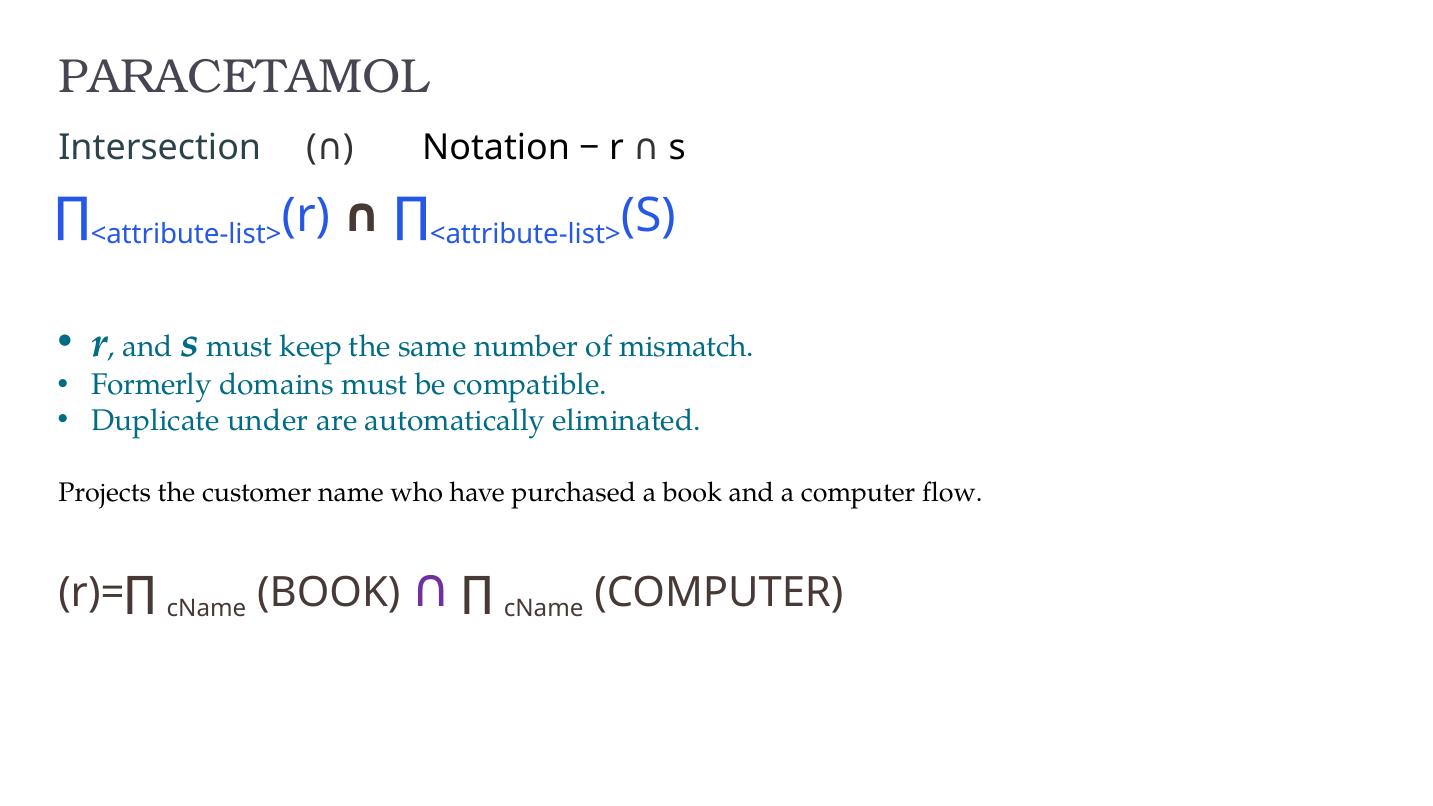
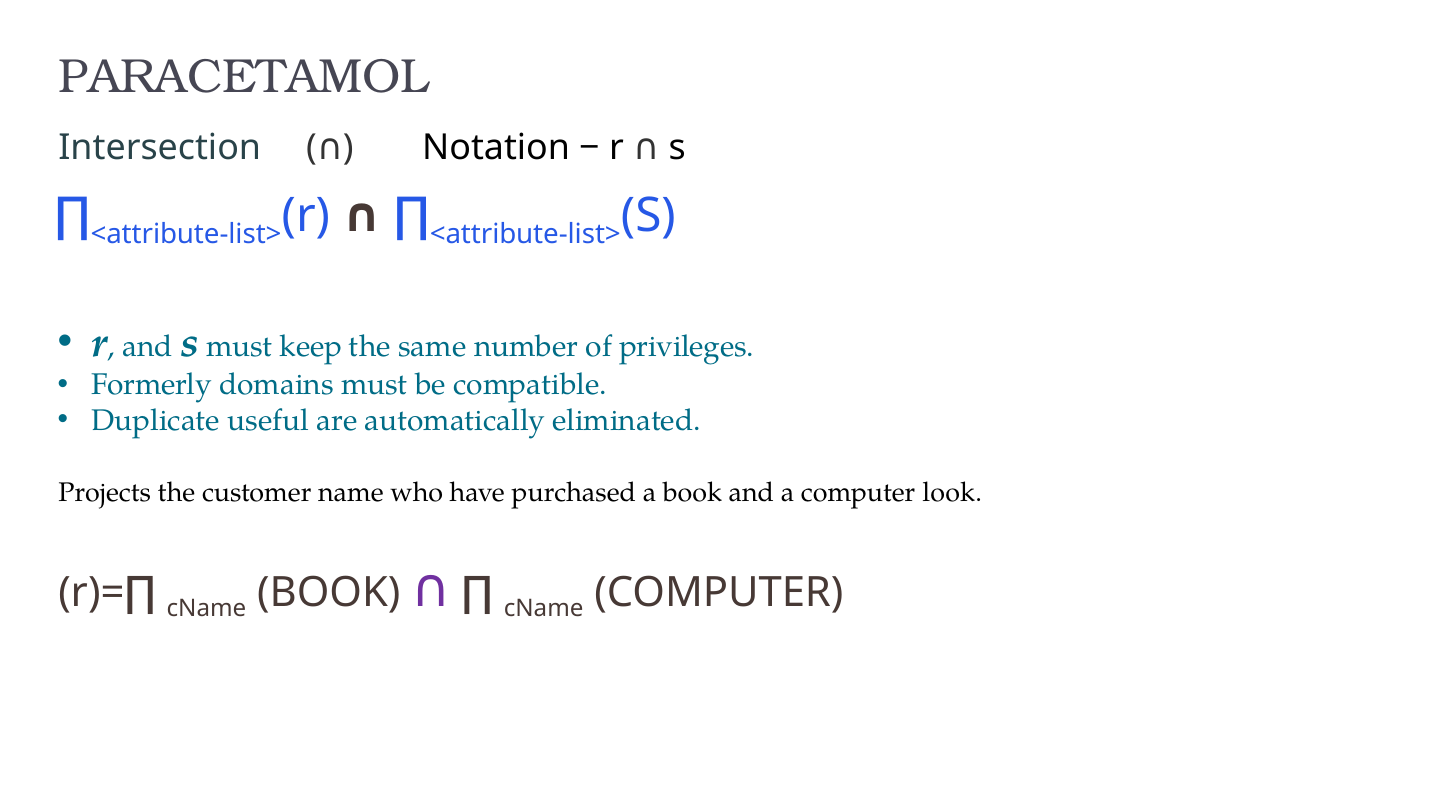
mismatch: mismatch -> privileges (687, 347)
under: under -> useful (268, 421)
flow: flow -> look (952, 493)
